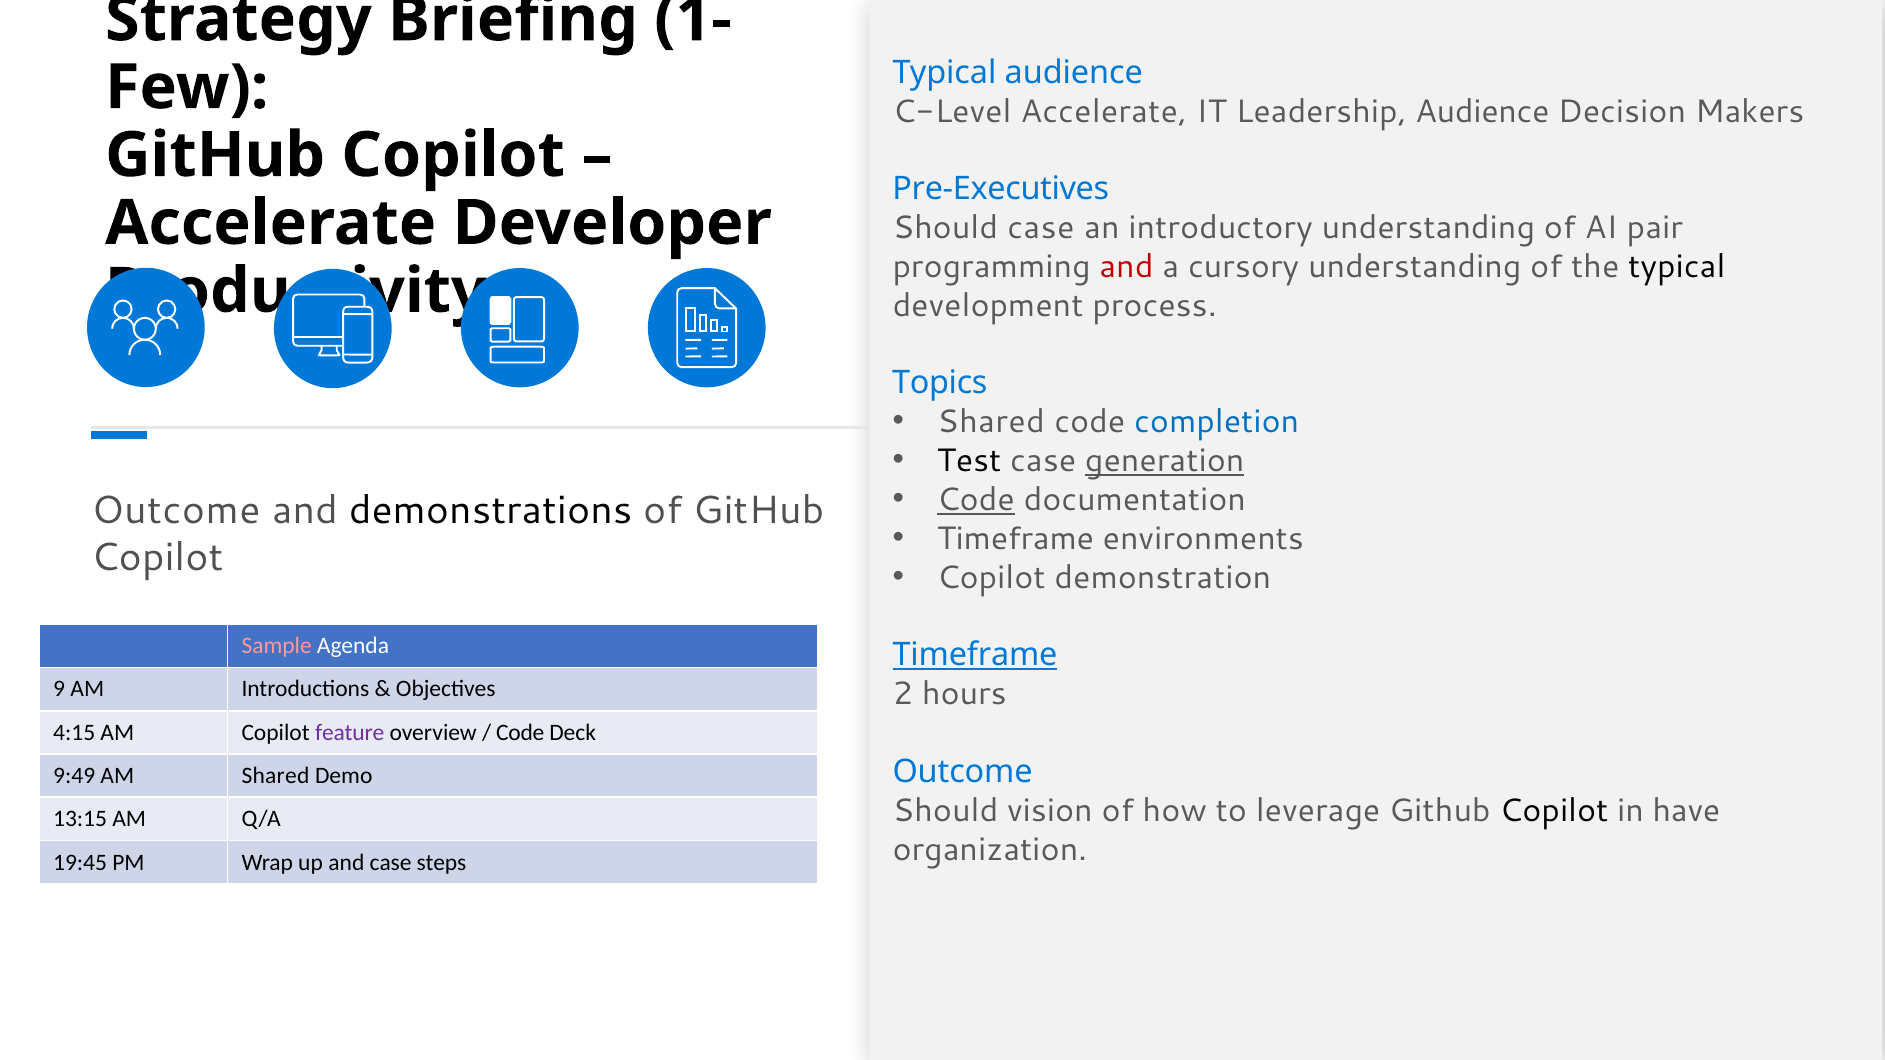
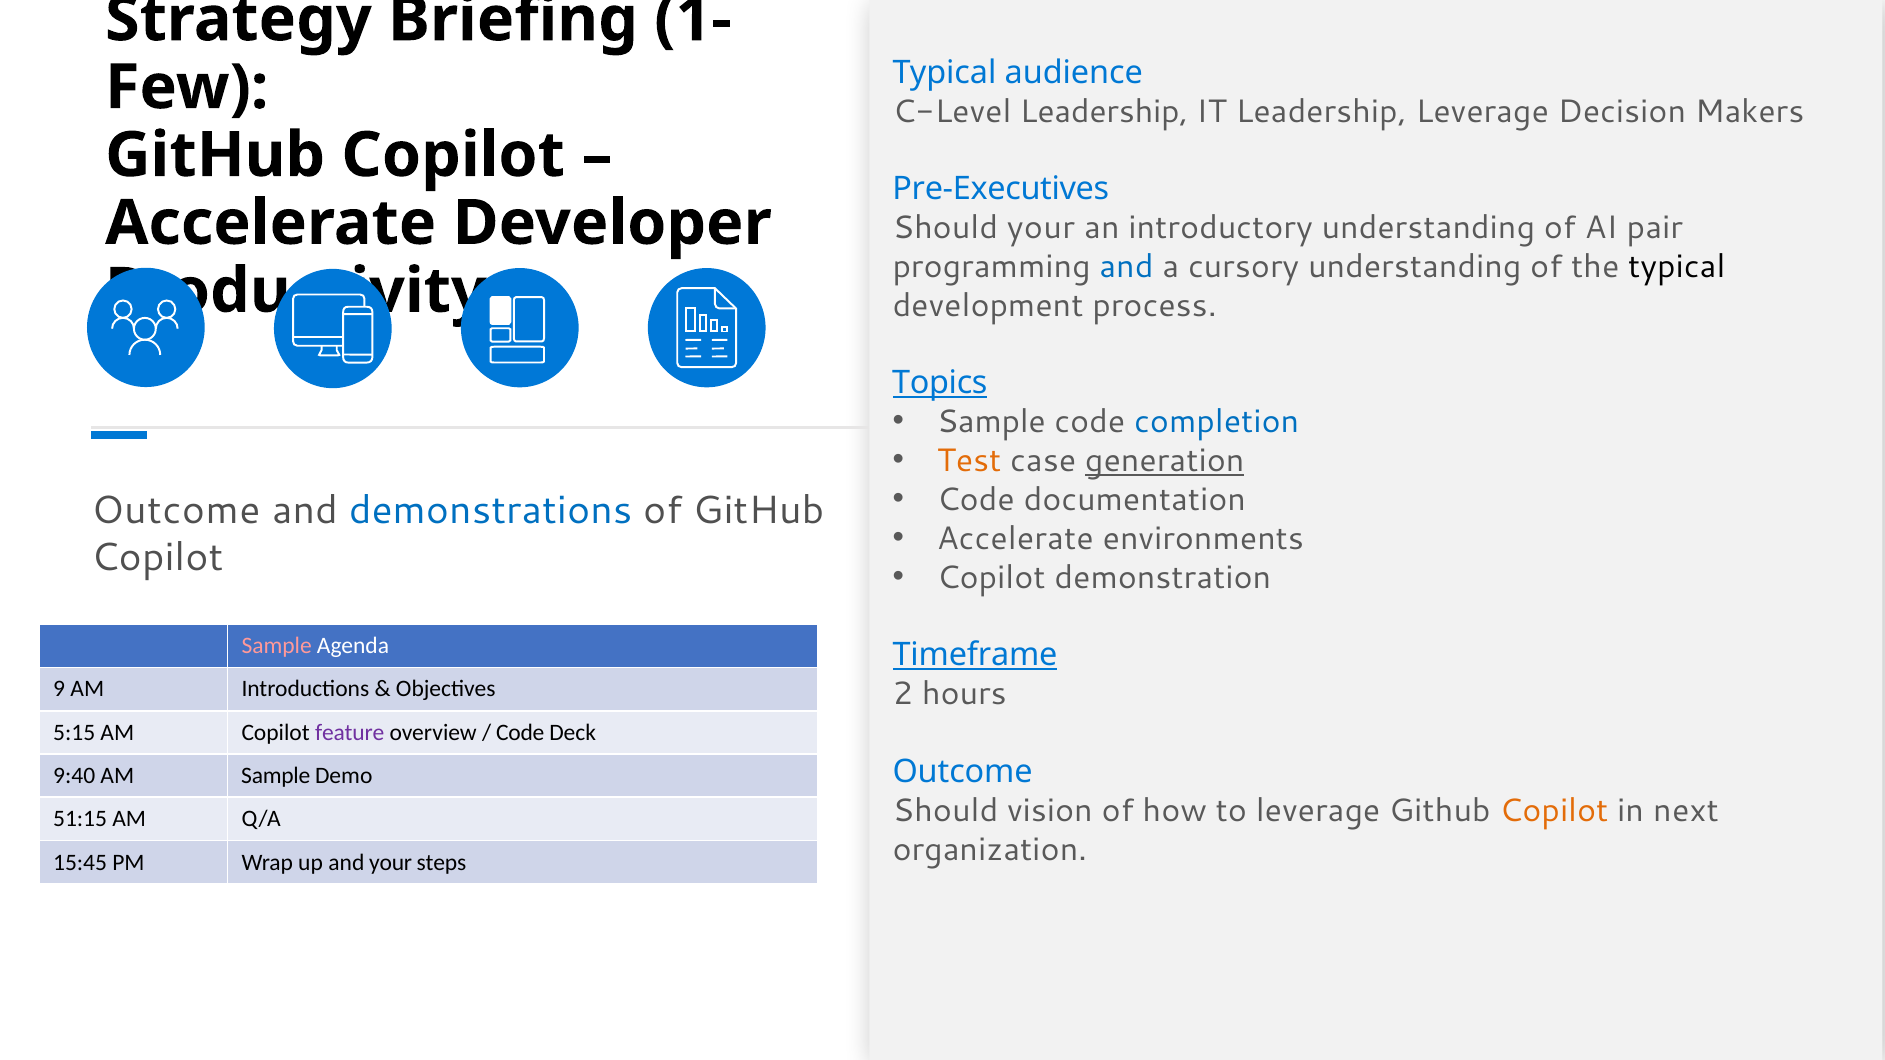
C-Level Accelerate: Accelerate -> Leadership (1104, 111)
Leadership Audience: Audience -> Leverage (1482, 111)
Should case: case -> your (1041, 228)
and colour: red -> blue (1126, 267)
Topics underline: none -> present (940, 383)
Shared: Shared -> Sample (991, 422)
Test colour: black -> orange (969, 461)
Code underline: present -> none (976, 500)
demonstrations colour: black -> blue (491, 511)
Timeframe: Timeframe -> Accelerate (1015, 539)
4:15: 4:15 -> 5:15 (74, 733)
9:49: 9:49 -> 9:40 (74, 776)
AM Shared: Shared -> Sample (276, 776)
Copilot colour: black -> orange (1554, 811)
have: have -> next (1686, 811)
13:15: 13:15 -> 51:15 (80, 819)
19:45: 19:45 -> 15:45 (80, 863)
and case: case -> your (391, 863)
